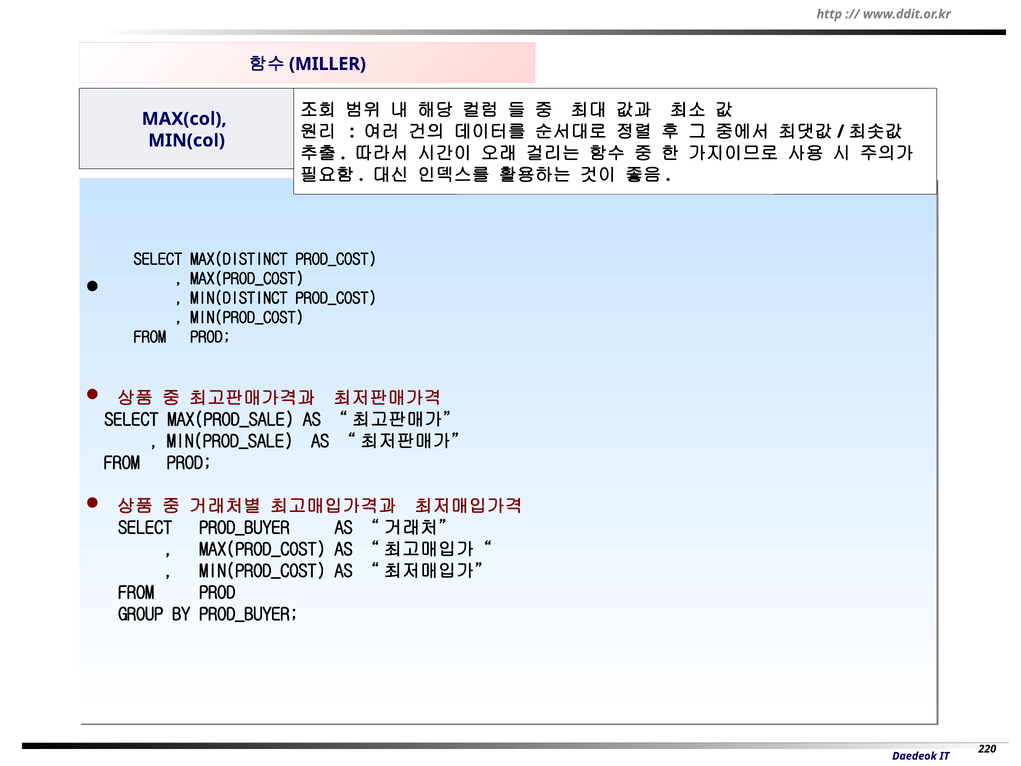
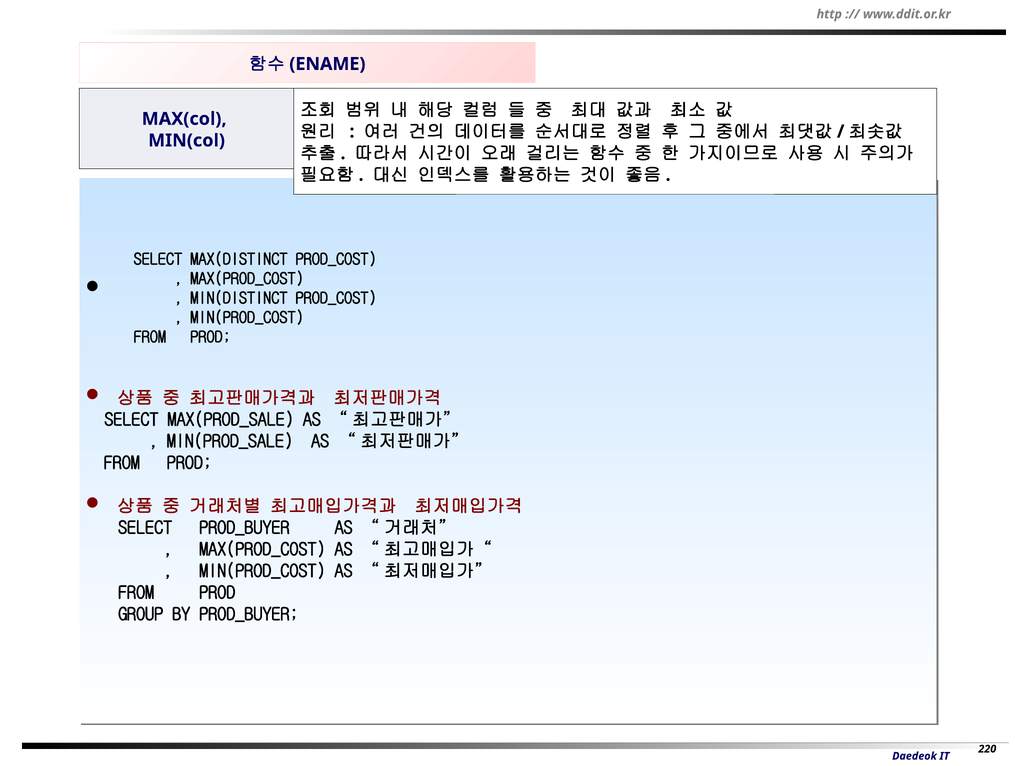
MILLER: MILLER -> ENAME (327, 64)
